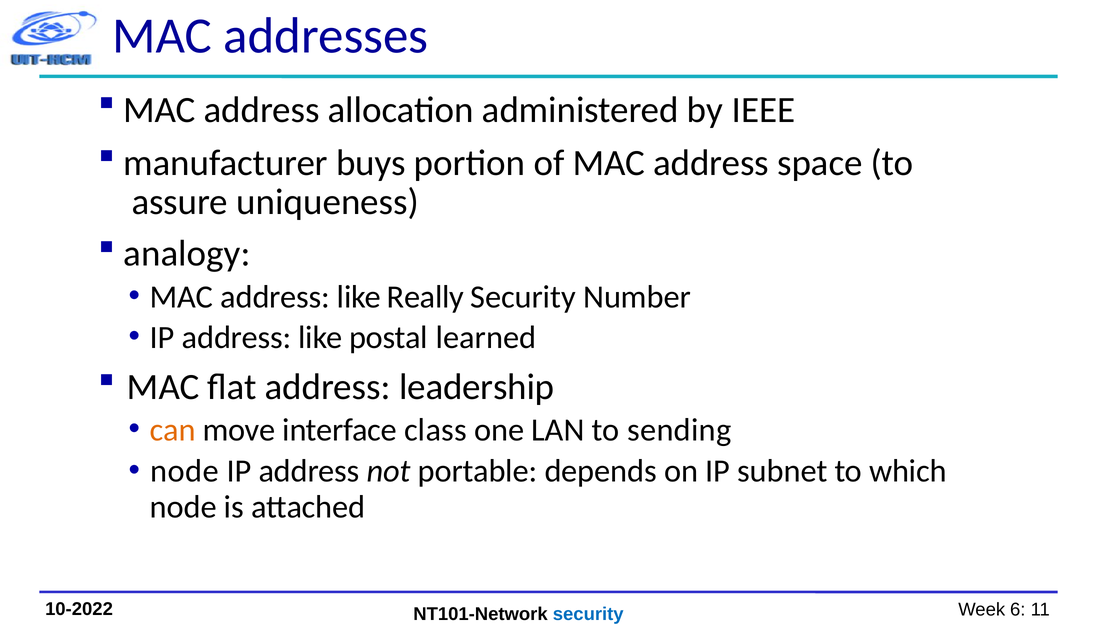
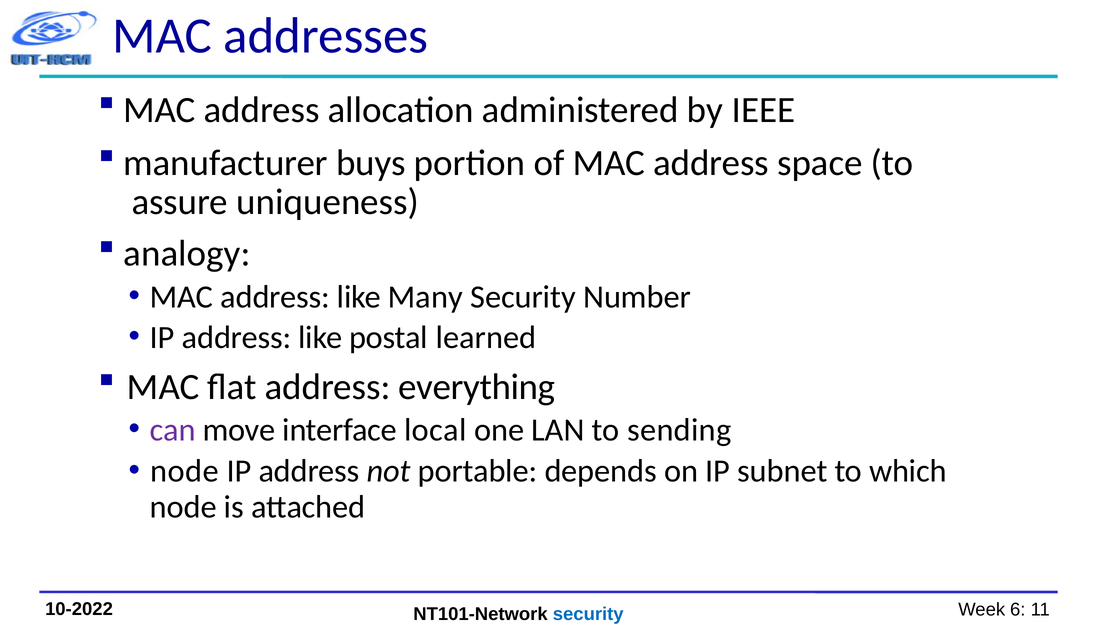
Really: Really -> Many (425, 297)
leadership: leadership -> everything (477, 387)
can colour: orange -> purple (173, 430)
class: class -> local (435, 430)
